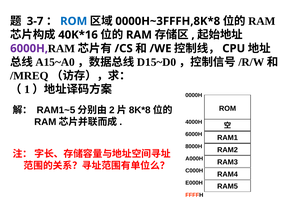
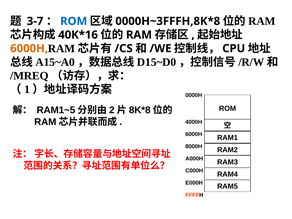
6000H colour: purple -> orange (29, 48)
